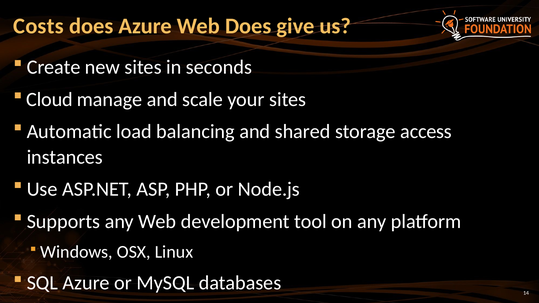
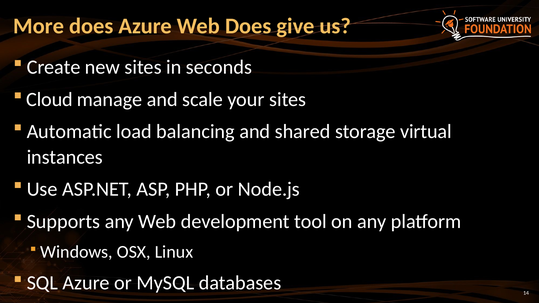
Costs: Costs -> More (39, 26)
access: access -> virtual (426, 132)
